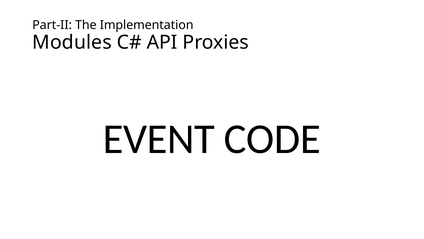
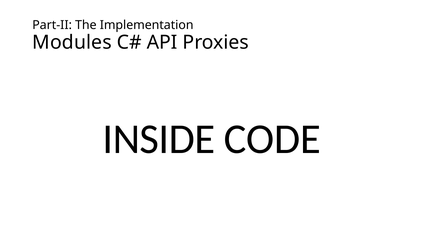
EVENT: EVENT -> INSIDE (159, 139)
